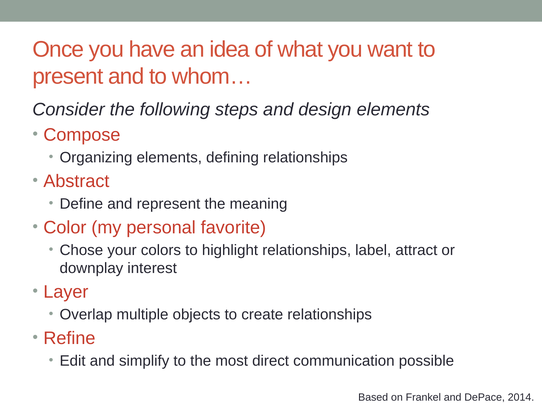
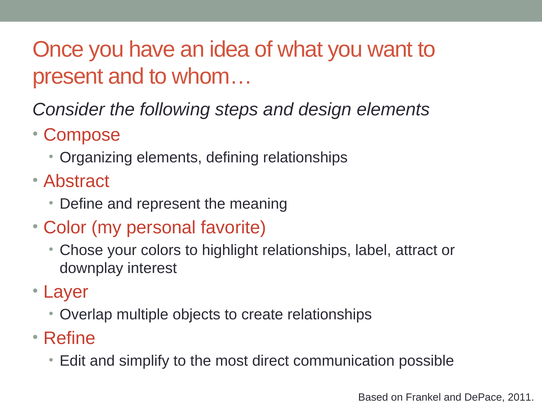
2014: 2014 -> 2011 (521, 398)
